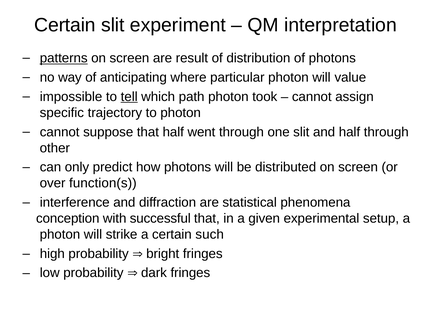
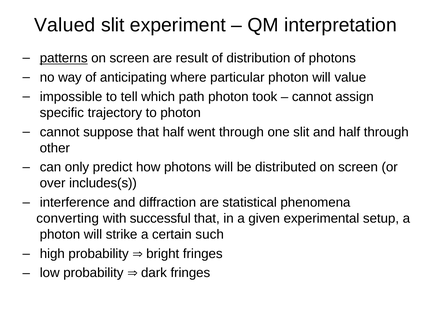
Certain: Certain -> Valued (65, 25)
tell underline: present -> none (129, 97)
function(s: function(s -> includes(s (103, 183)
conception: conception -> converting (68, 218)
